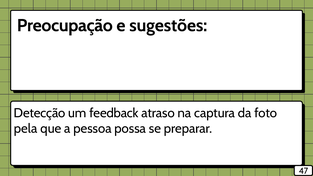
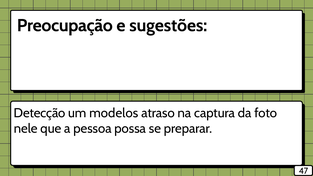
feedback: feedback -> modelos (114, 113)
pela: pela -> nele (26, 129)
